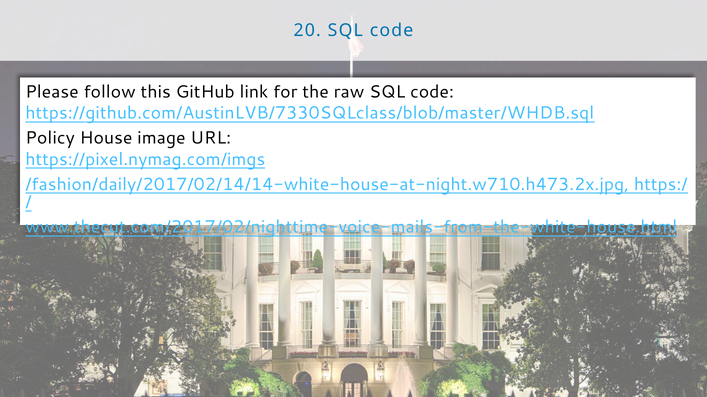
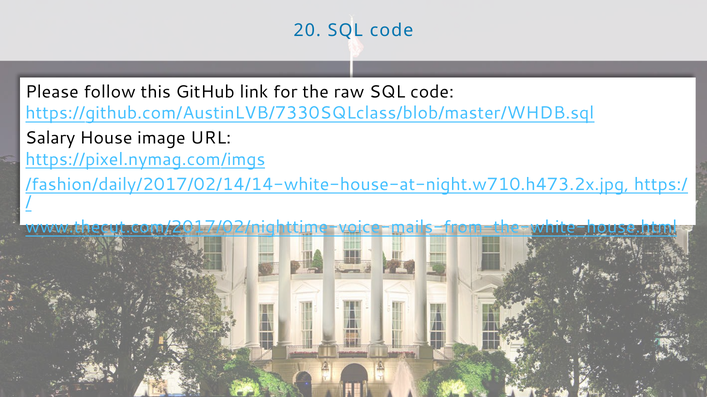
Policy: Policy -> Salary (50, 138)
